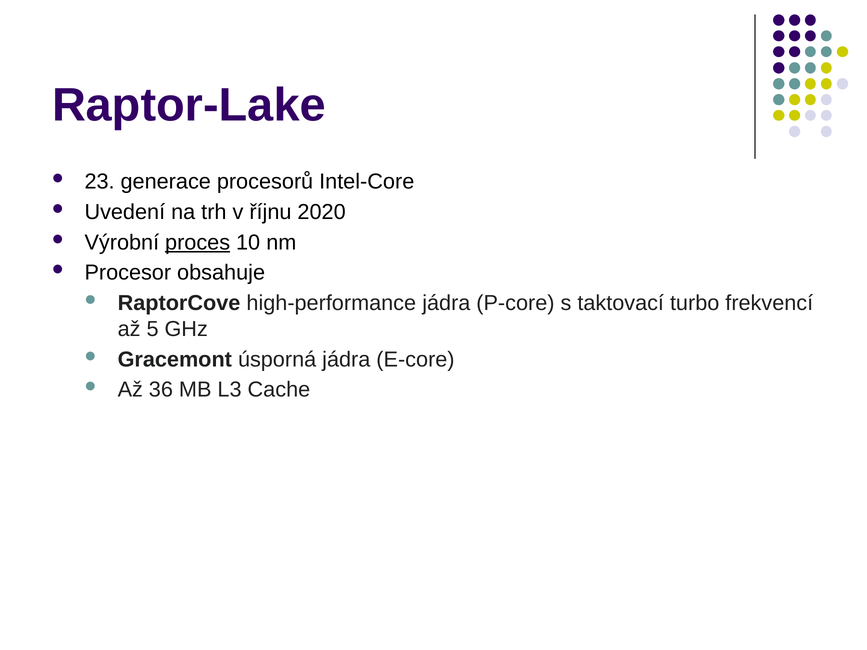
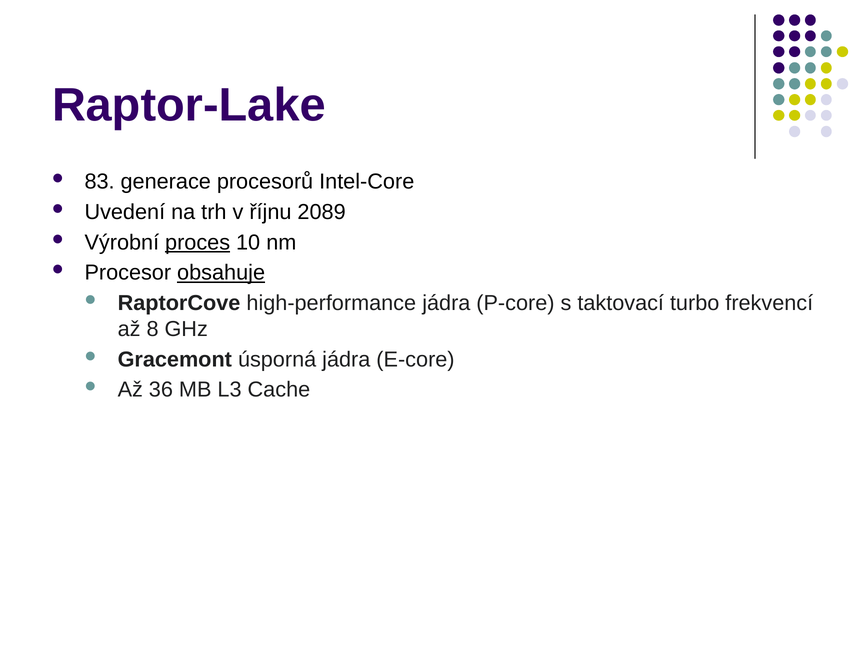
23: 23 -> 83 (100, 182)
2020: 2020 -> 2089 (322, 212)
obsahuje underline: none -> present (221, 273)
5: 5 -> 8 (153, 329)
